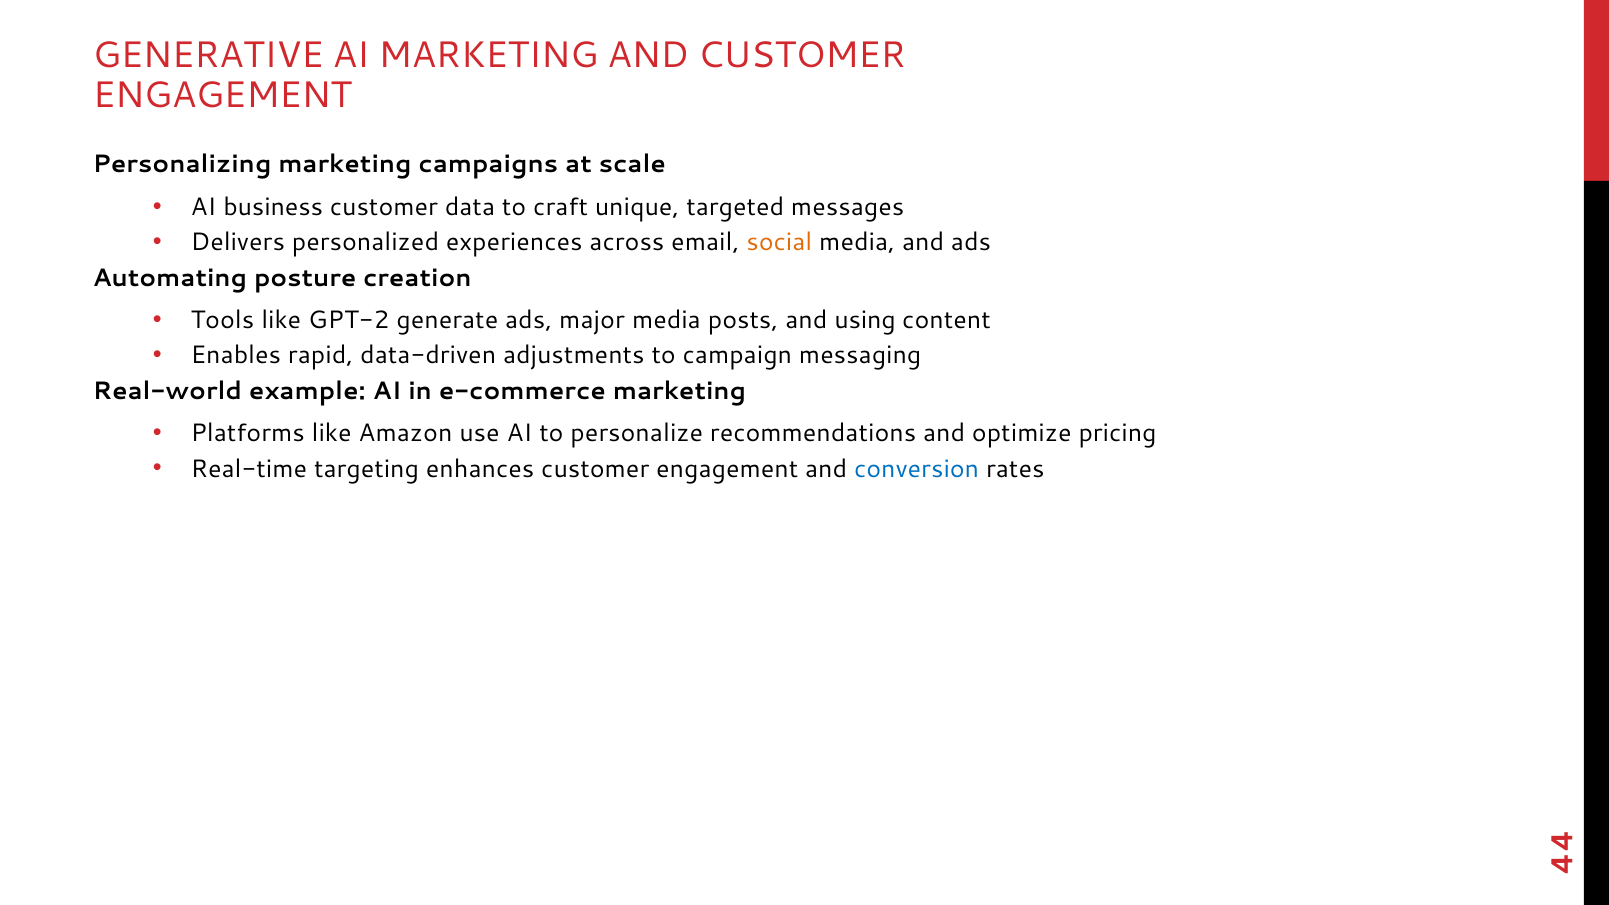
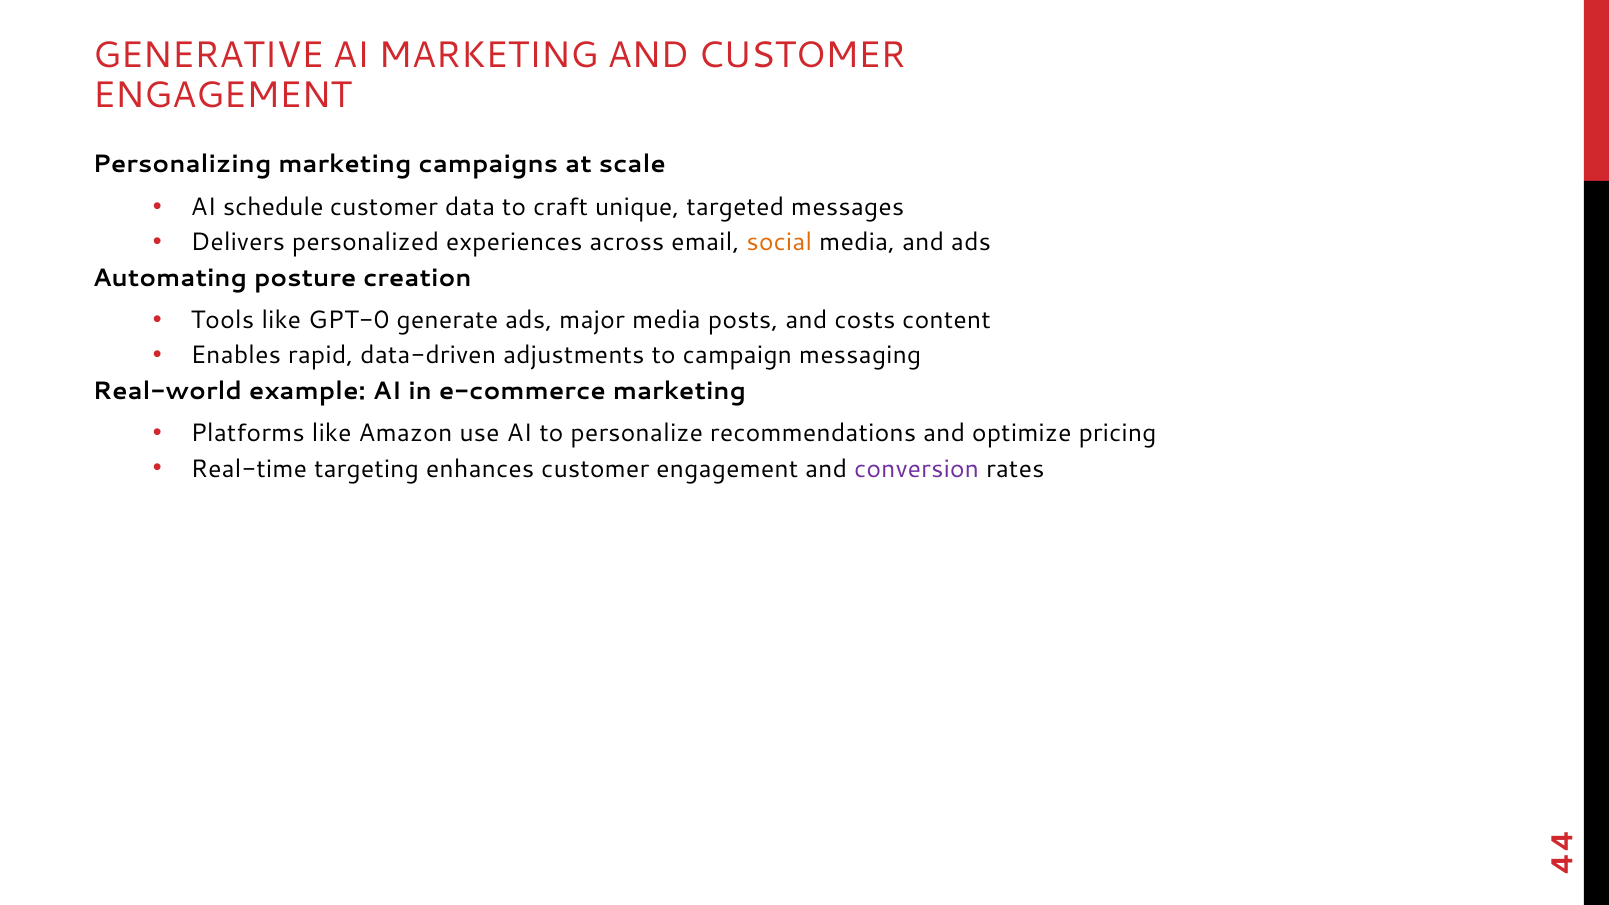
business: business -> schedule (273, 207)
GPT-2: GPT-2 -> GPT-0 (349, 321)
using: using -> costs (865, 321)
conversion colour: blue -> purple (917, 469)
